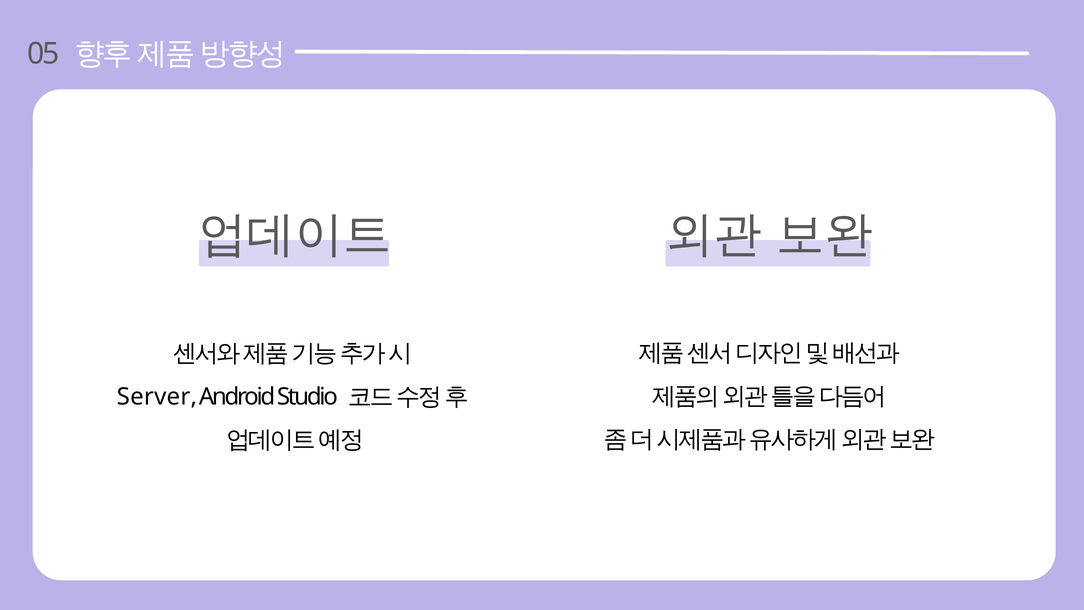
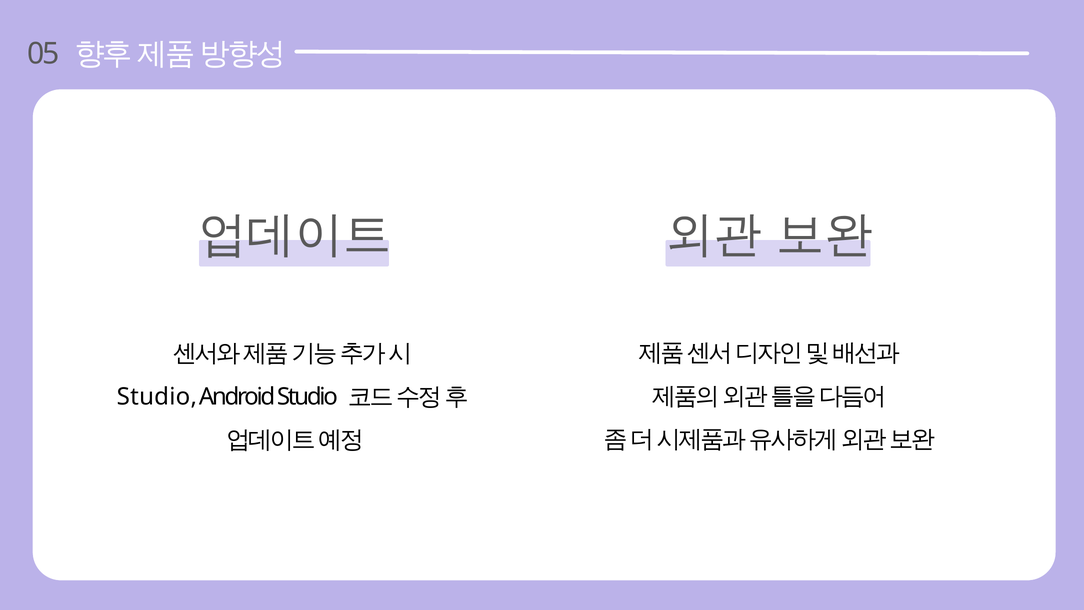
Server: Server -> Studio (157, 397)
